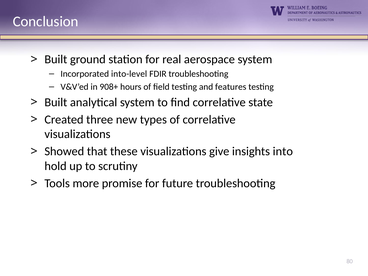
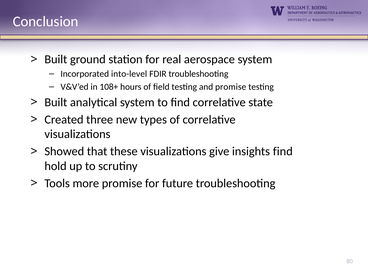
908+: 908+ -> 108+ (109, 87)
and features: features -> promise (231, 87)
insights into: into -> find (283, 151)
